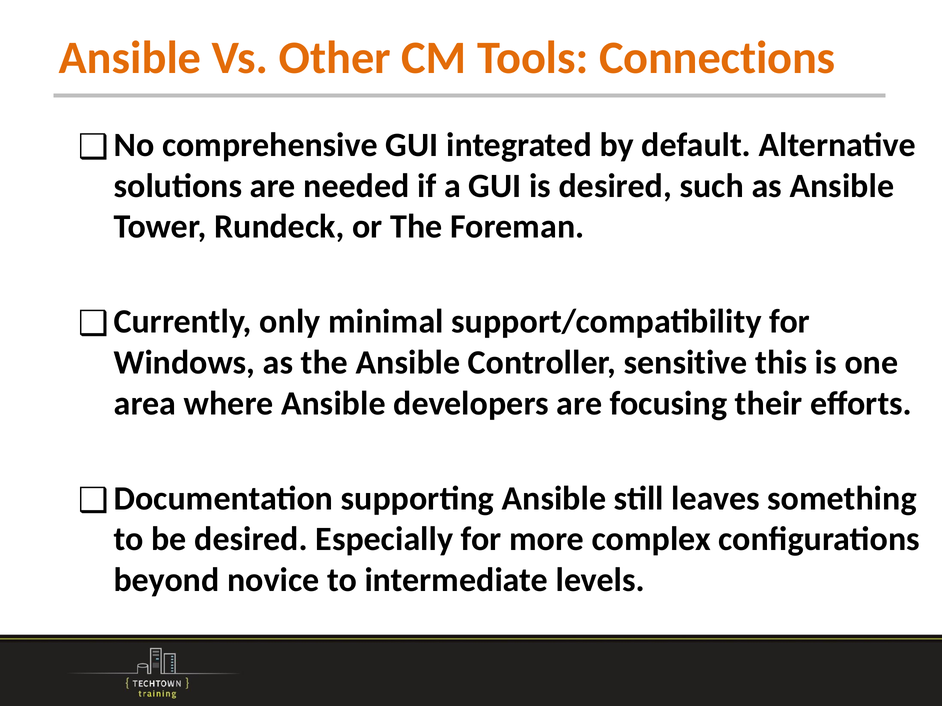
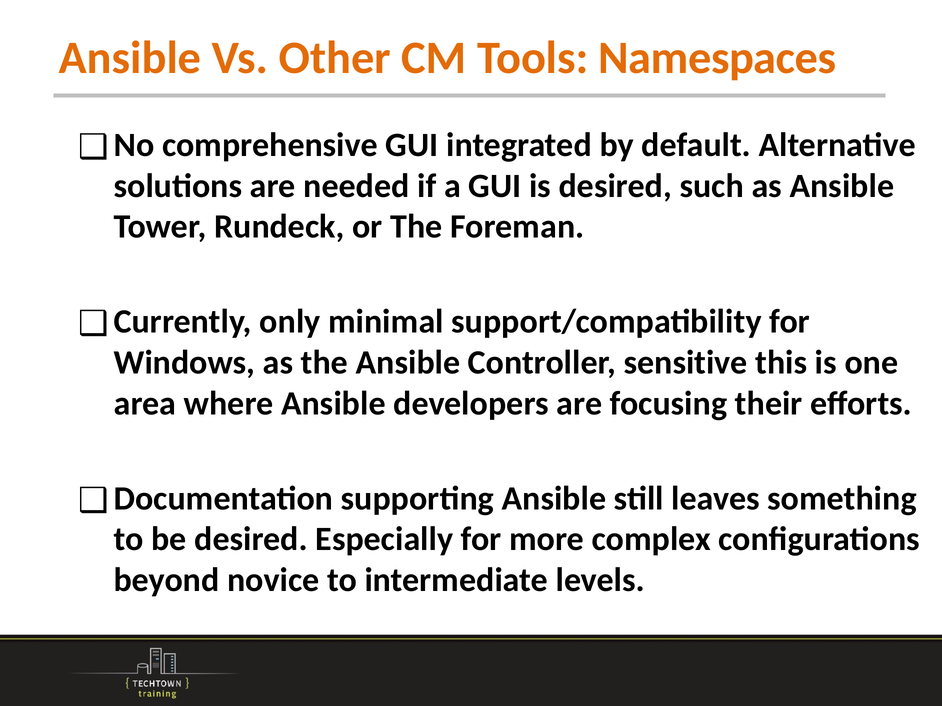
Connections: Connections -> Namespaces (717, 58)
